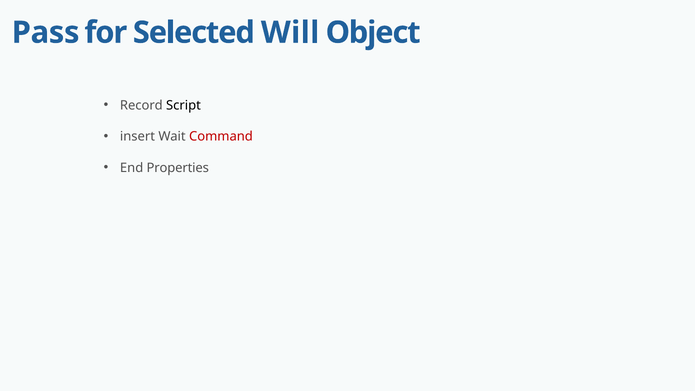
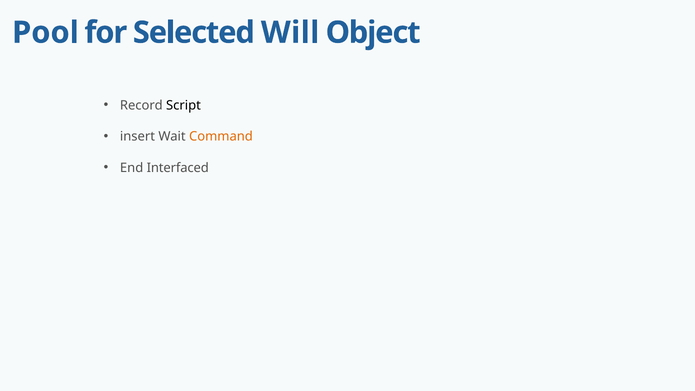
Pass: Pass -> Pool (45, 33)
Command colour: red -> orange (221, 136)
Properties: Properties -> Interfaced (178, 168)
